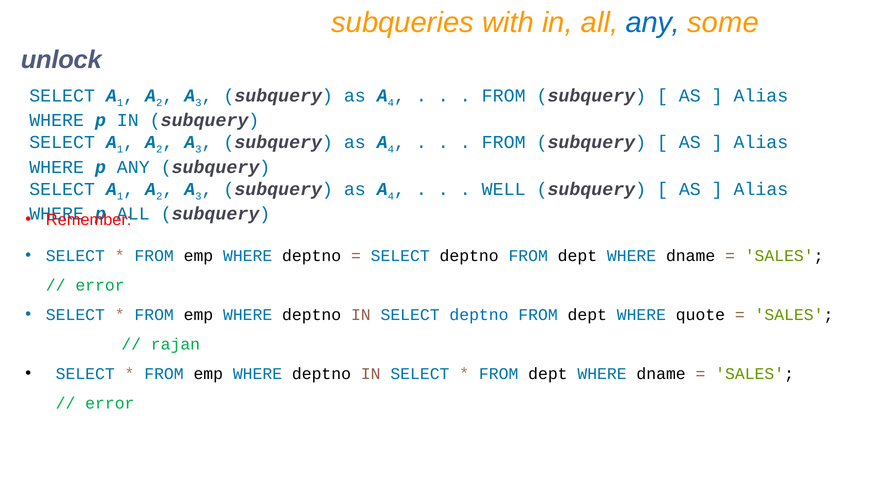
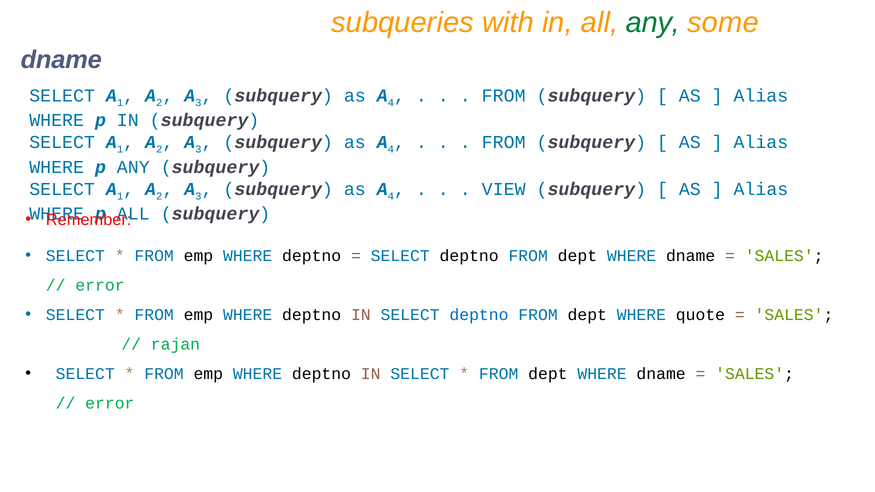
any colour: blue -> green (653, 23)
unlock: unlock -> dname (61, 60)
WELL: WELL -> VIEW (504, 189)
